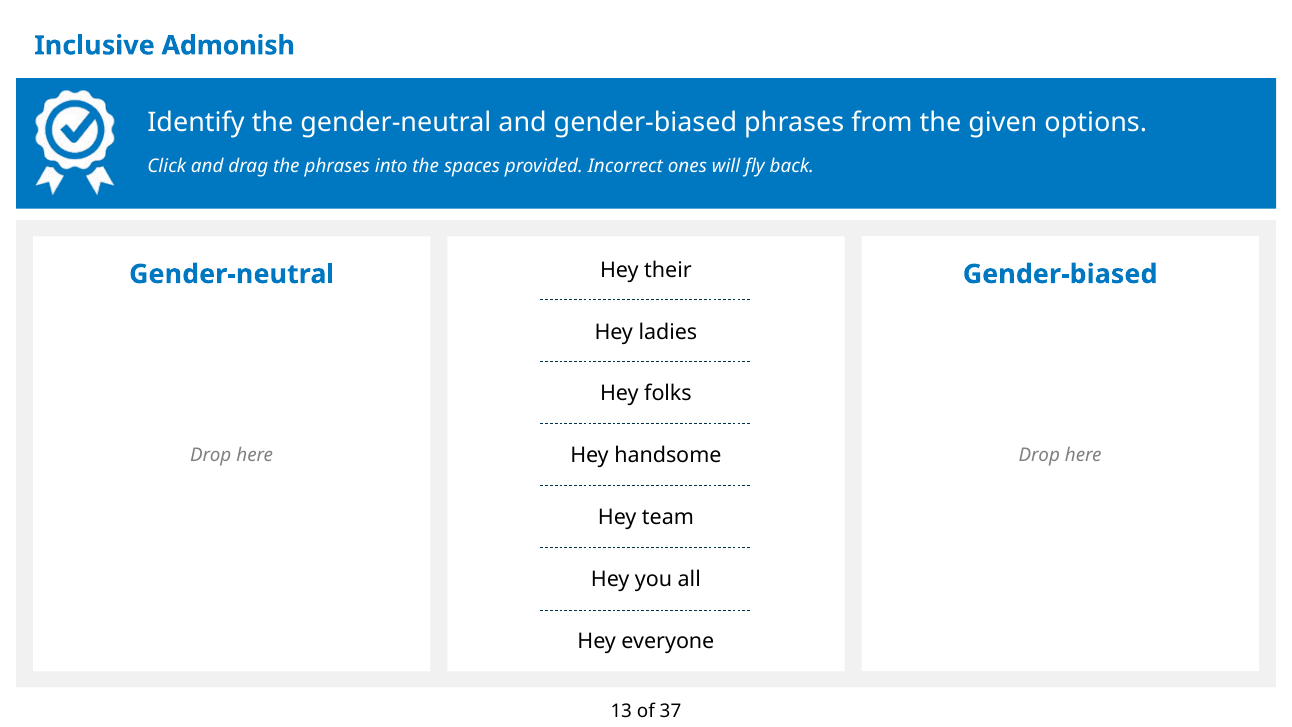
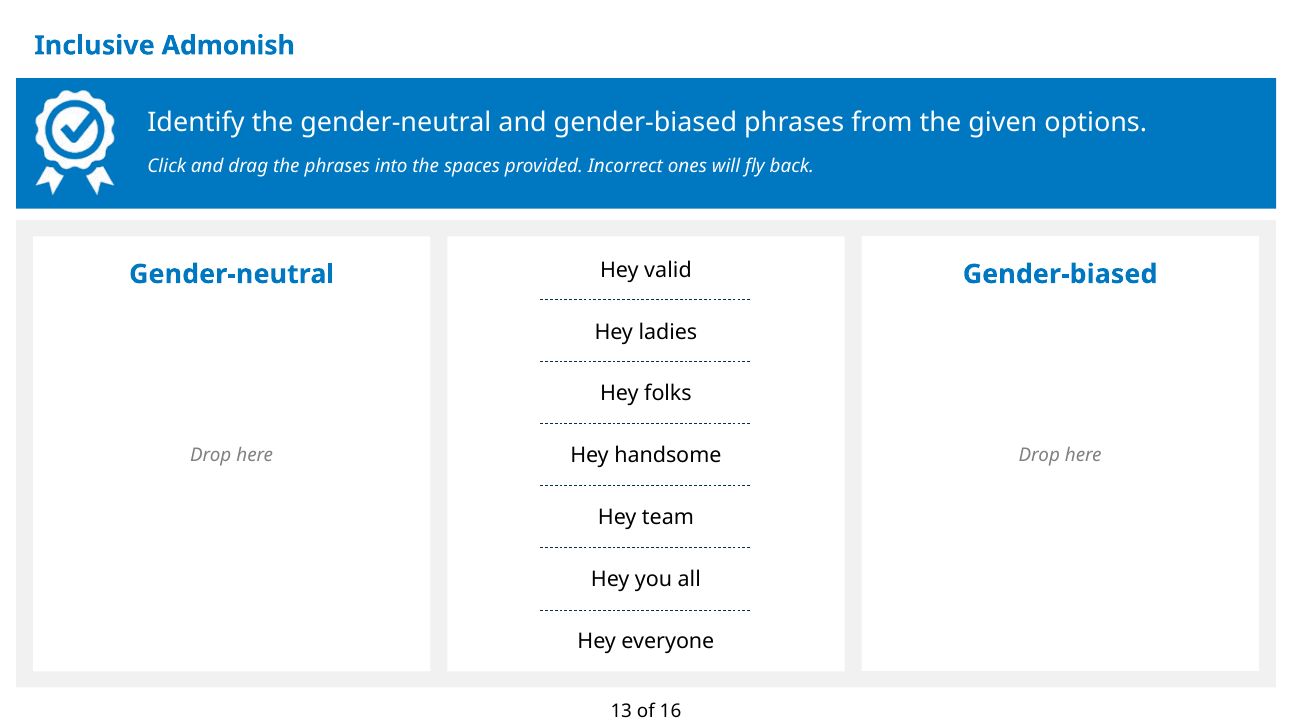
their: their -> valid (668, 270)
37: 37 -> 16 (671, 712)
